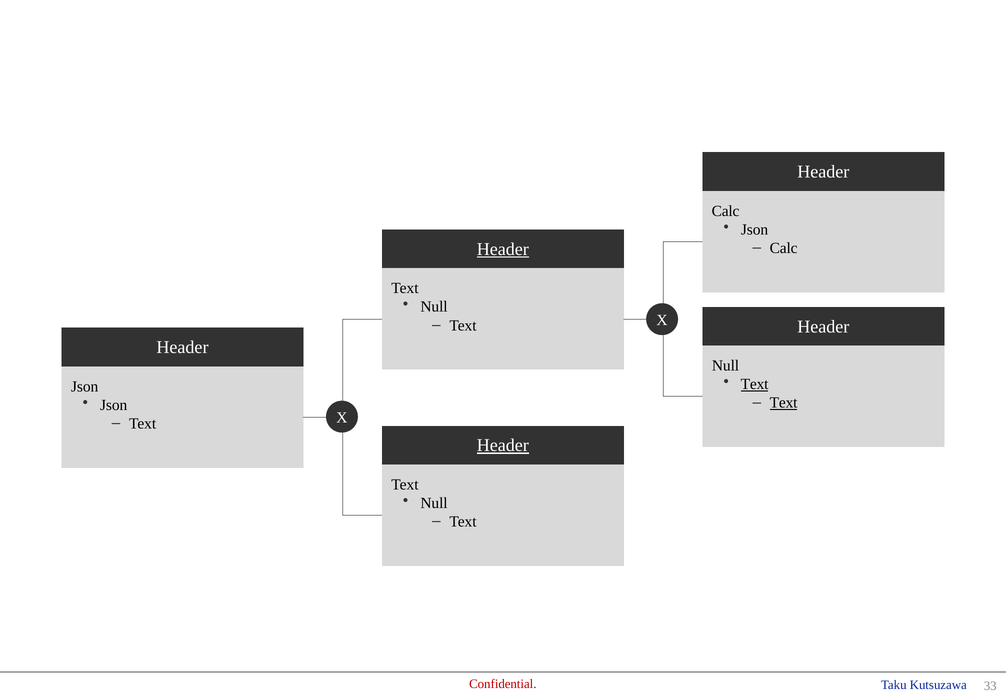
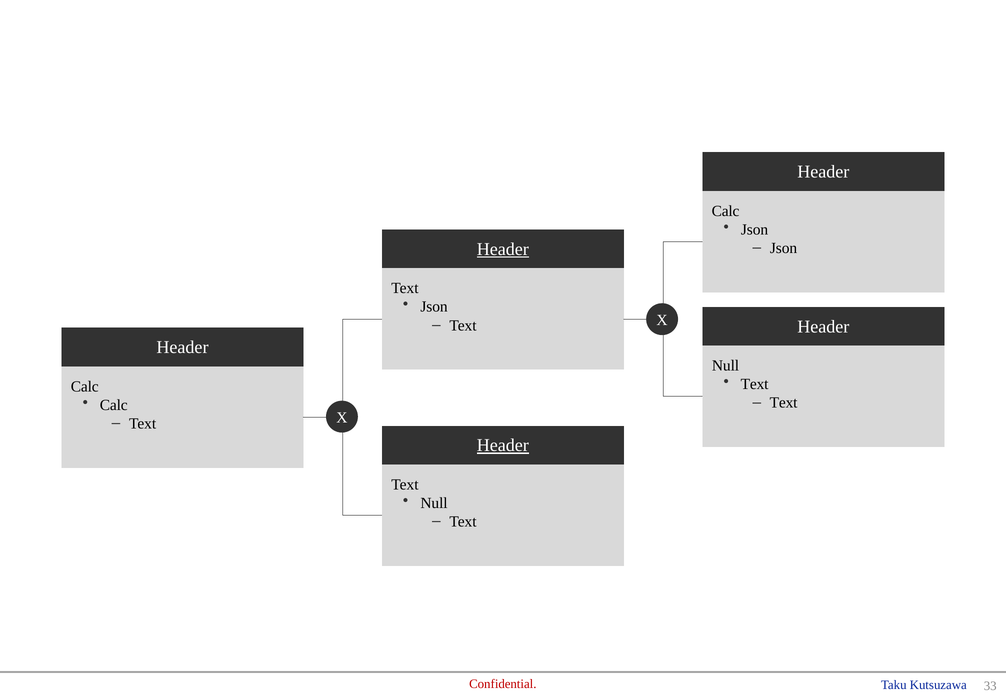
Calc: Calc -> Json (784, 248)
Null: Null -> Json (434, 307)
Text underline: present -> none (755, 384)
Json: Json -> Calc (85, 387)
Text underline: present -> none (784, 403)
Json: Json -> Calc (114, 405)
